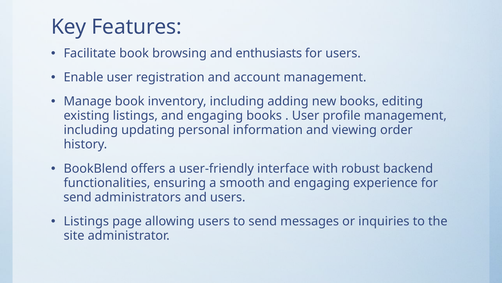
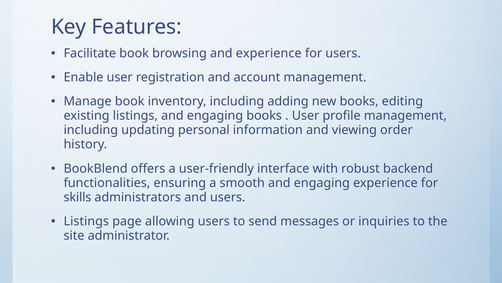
and enthusiasts: enthusiasts -> experience (269, 53)
send: send -> skills (77, 197)
